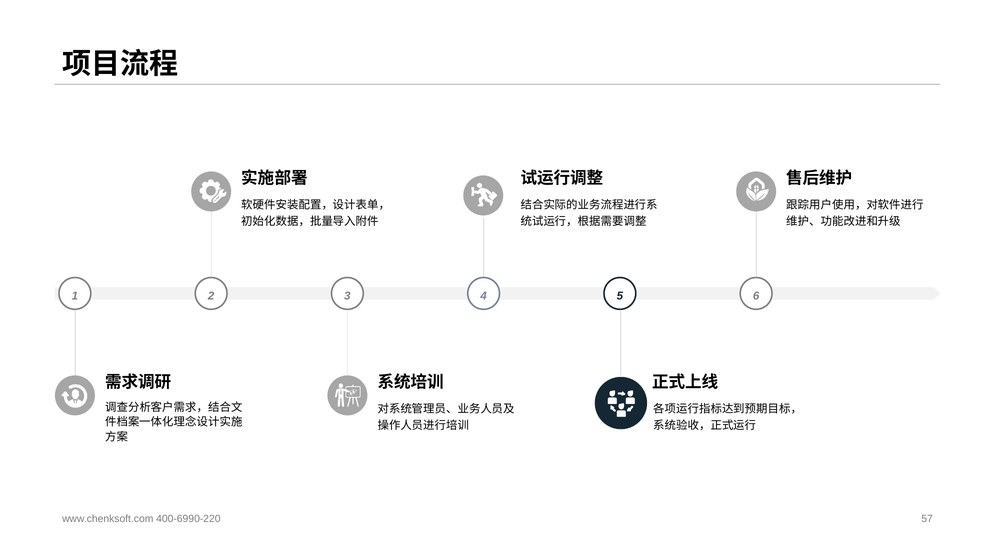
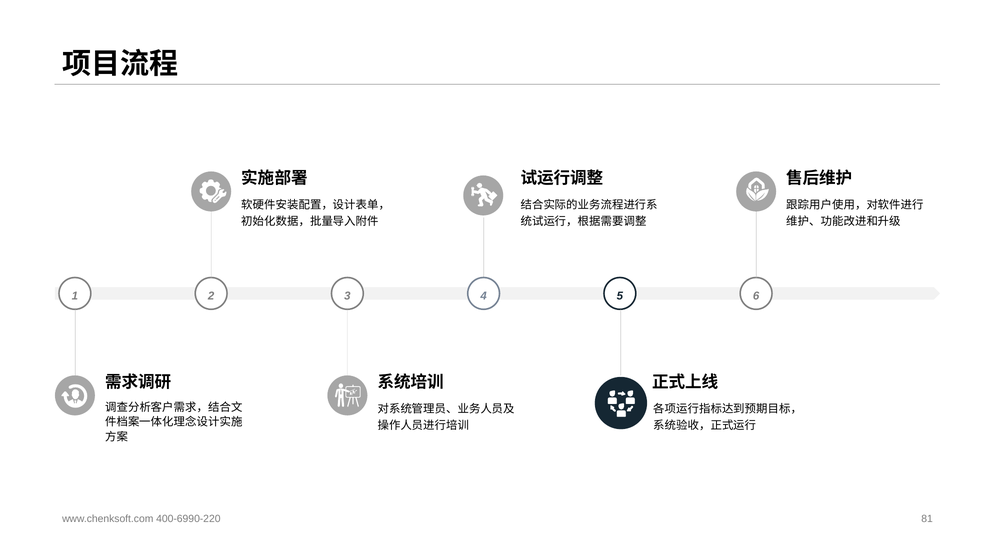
57: 57 -> 81 (927, 518)
